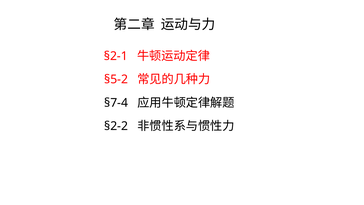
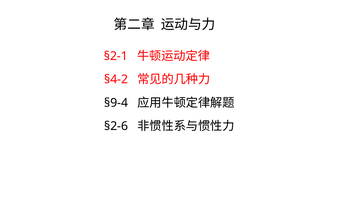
§5-2: §5-2 -> §4-2 (116, 79)
§7-4: §7-4 -> §9-4 (116, 103)
§2-2: §2-2 -> §2-6 (116, 126)
